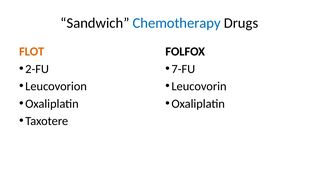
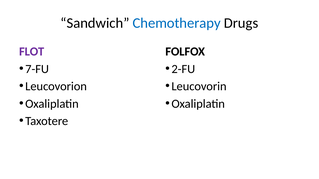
FLOT colour: orange -> purple (32, 52)
2-FU: 2-FU -> 7-FU (37, 69)
7-FU: 7-FU -> 2-FU (183, 69)
